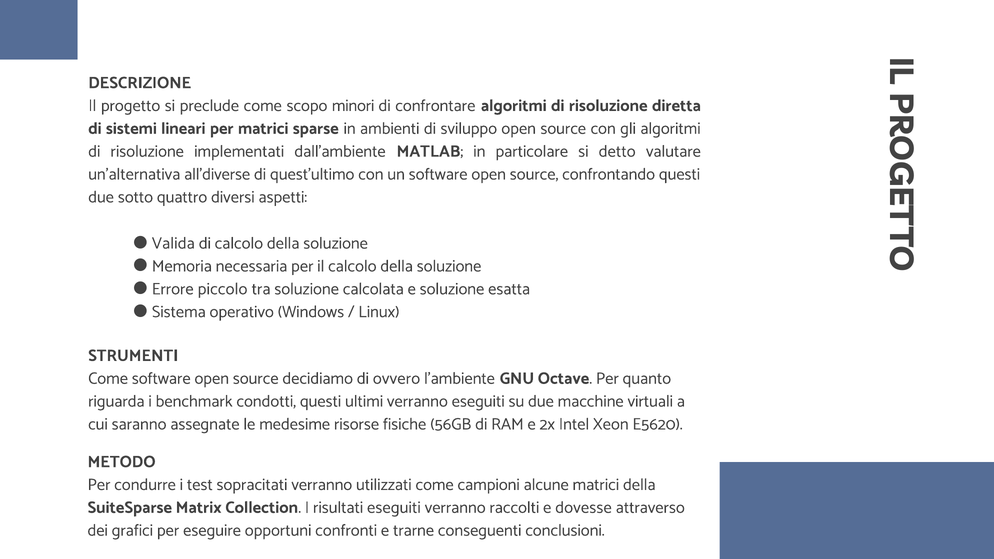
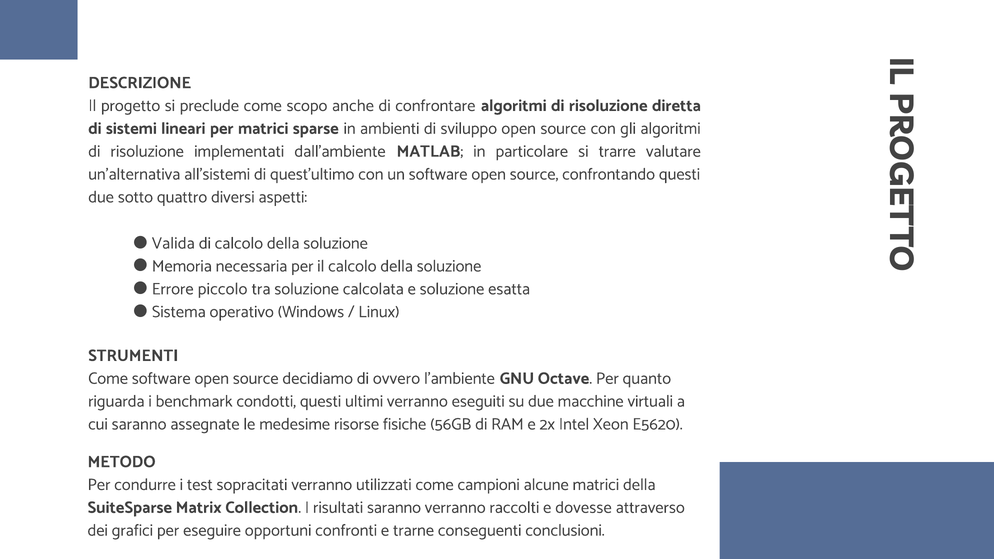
minori: minori -> anche (353, 106)
detto: detto -> trarre (617, 151)
all’diverse: all’diverse -> all’sistemi (217, 174)
risultati eseguiti: eseguiti -> saranno (394, 508)
